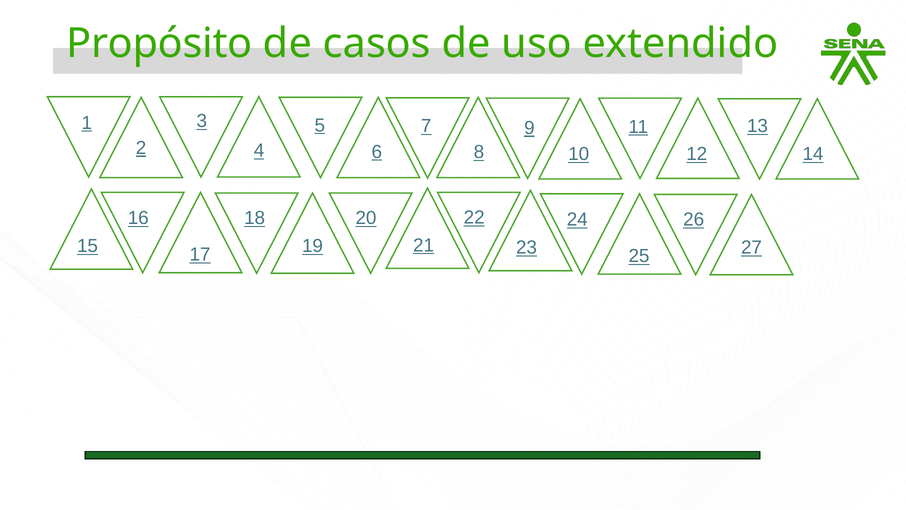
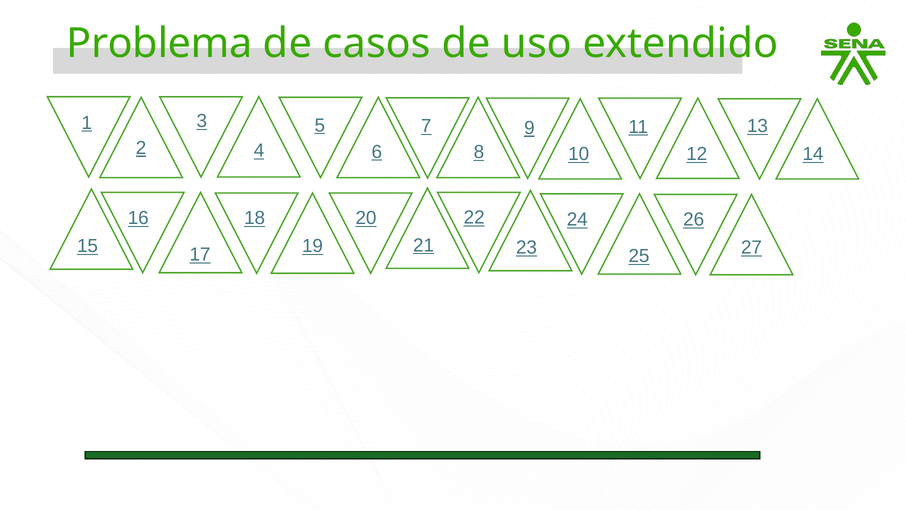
Propósito: Propósito -> Problema (159, 44)
